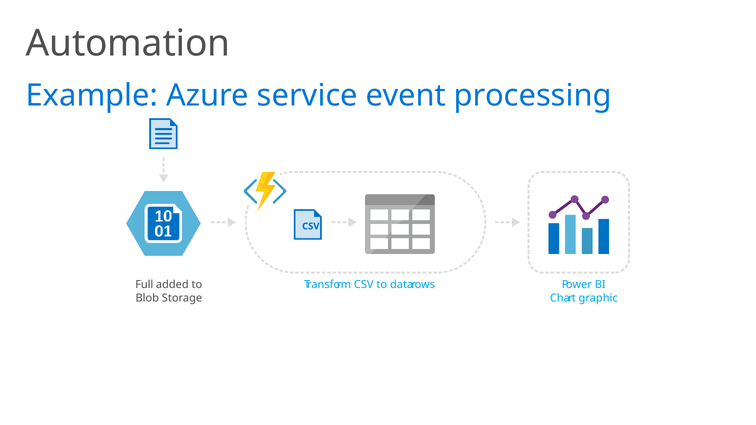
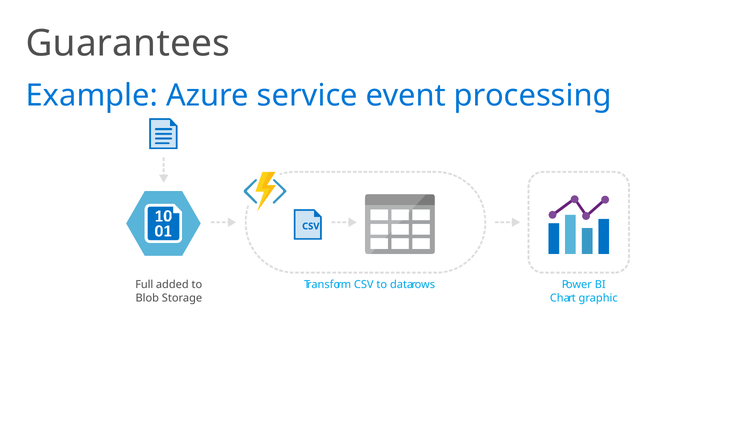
Automation: Automation -> Guarantees (128, 43)
